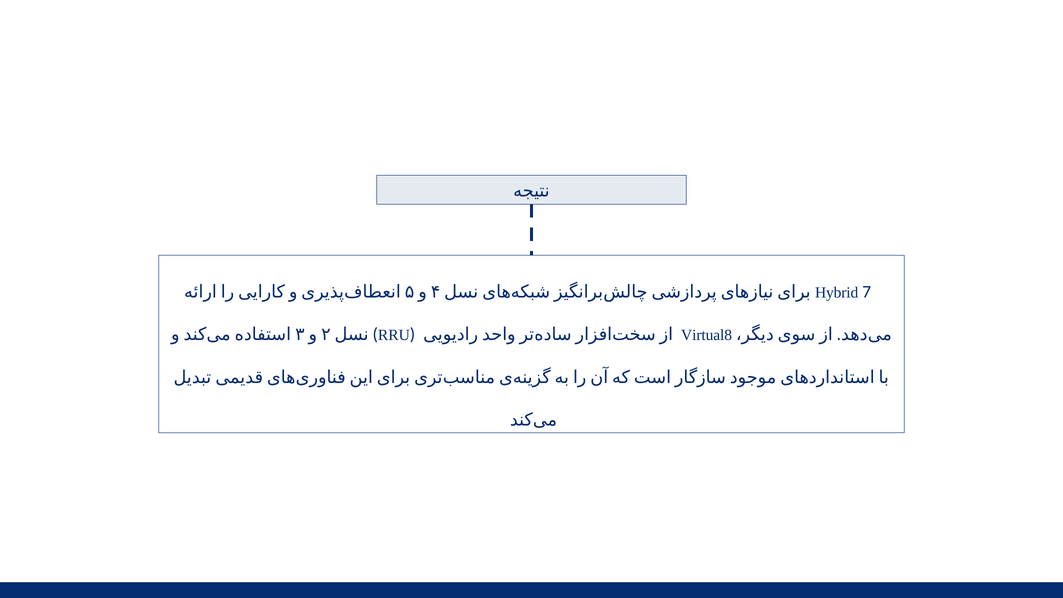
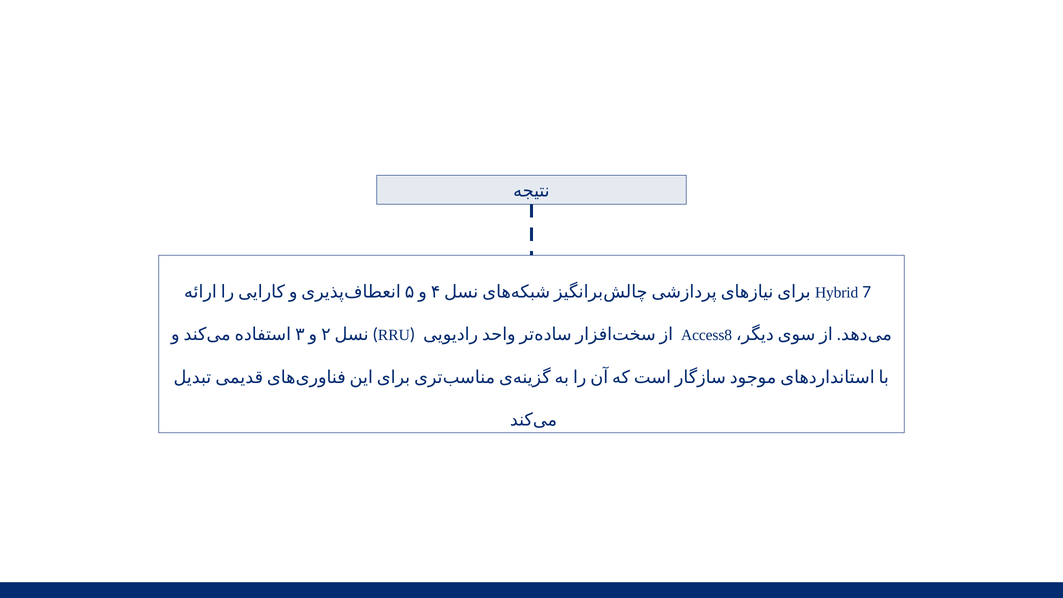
Virtual8: Virtual8 -> Access8 (707, 335)
